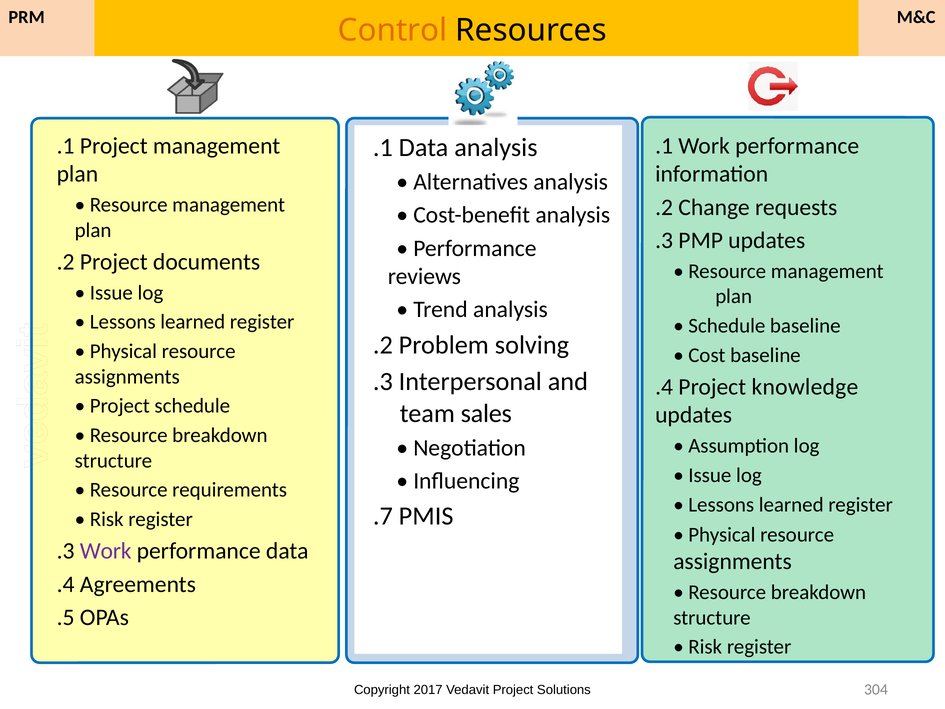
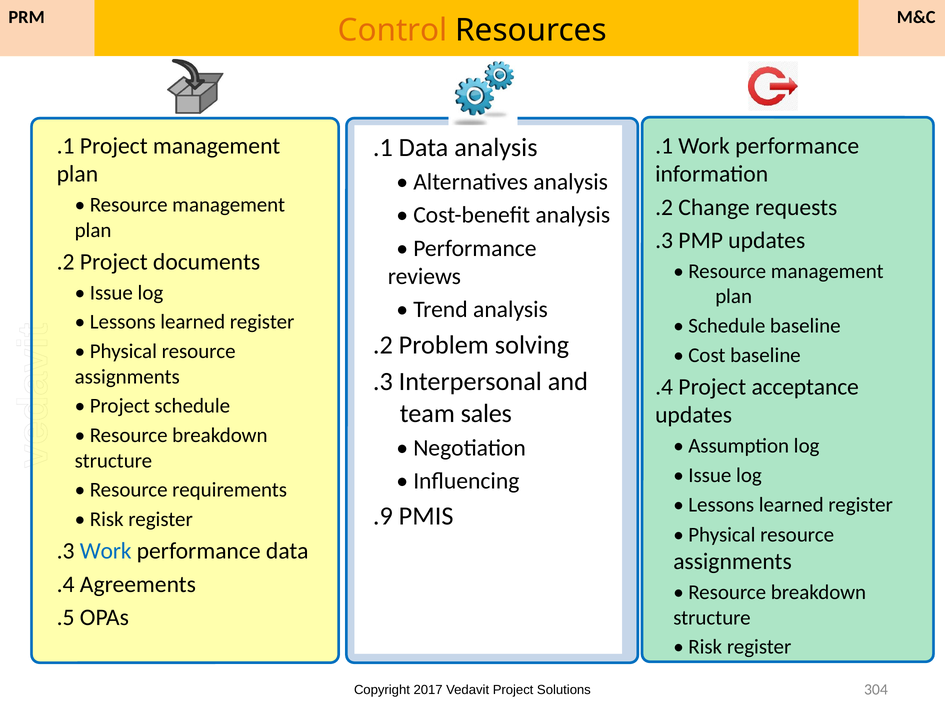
knowledge: knowledge -> acceptance (805, 387)
.7: .7 -> .9 (383, 516)
Work colour: purple -> blue (106, 551)
